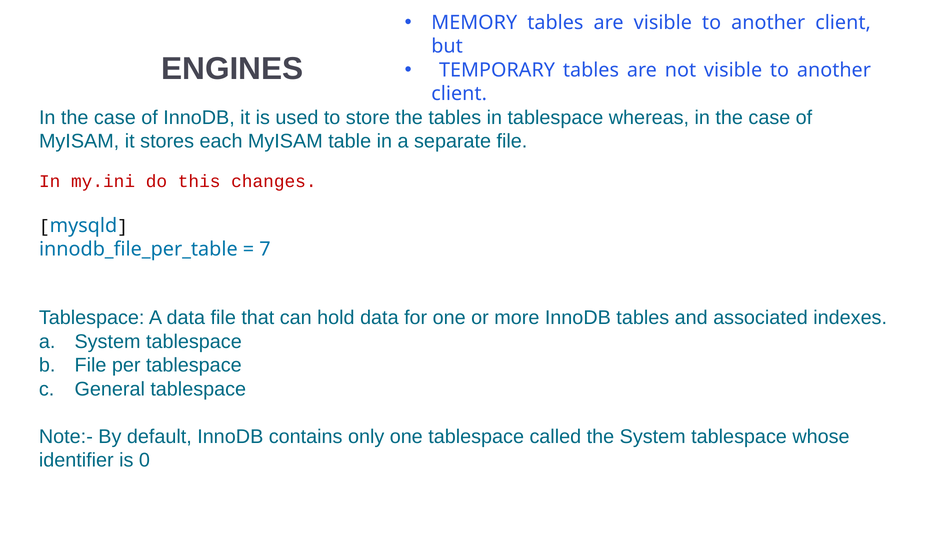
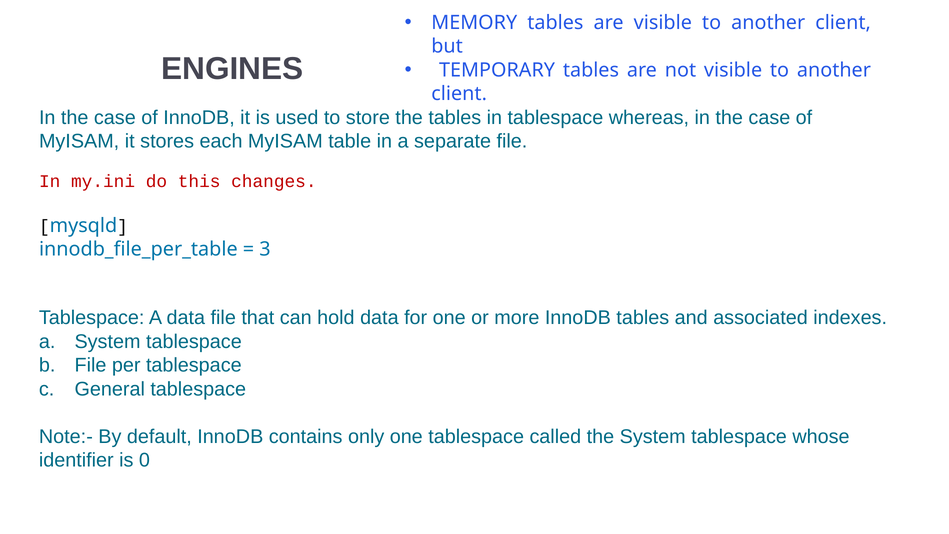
7: 7 -> 3 (265, 249)
